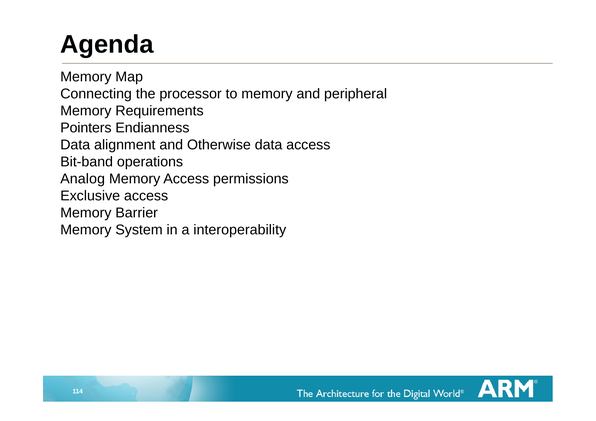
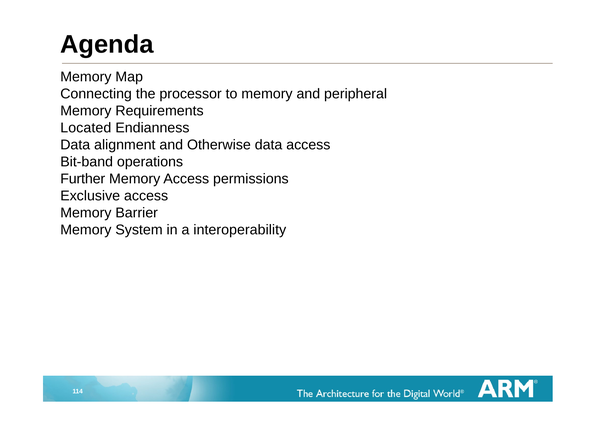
Pointers: Pointers -> Located (86, 128)
Analog: Analog -> Further (83, 179)
